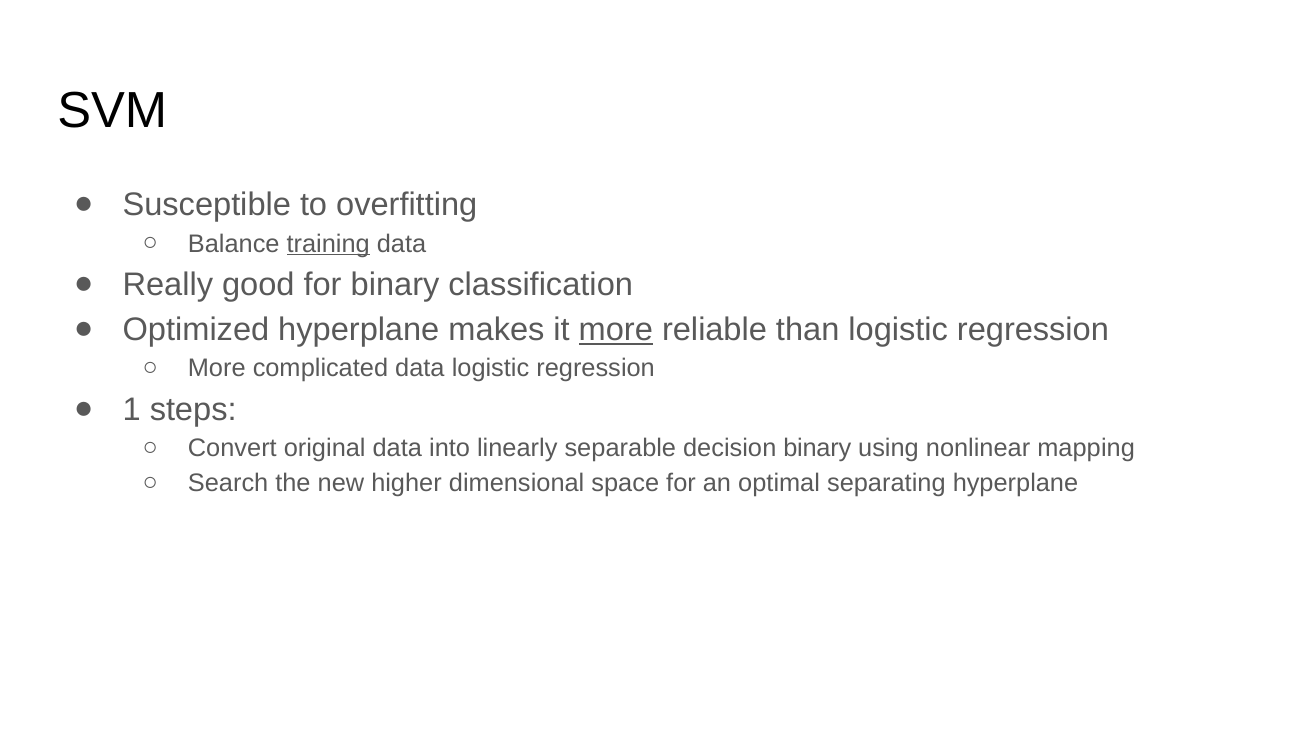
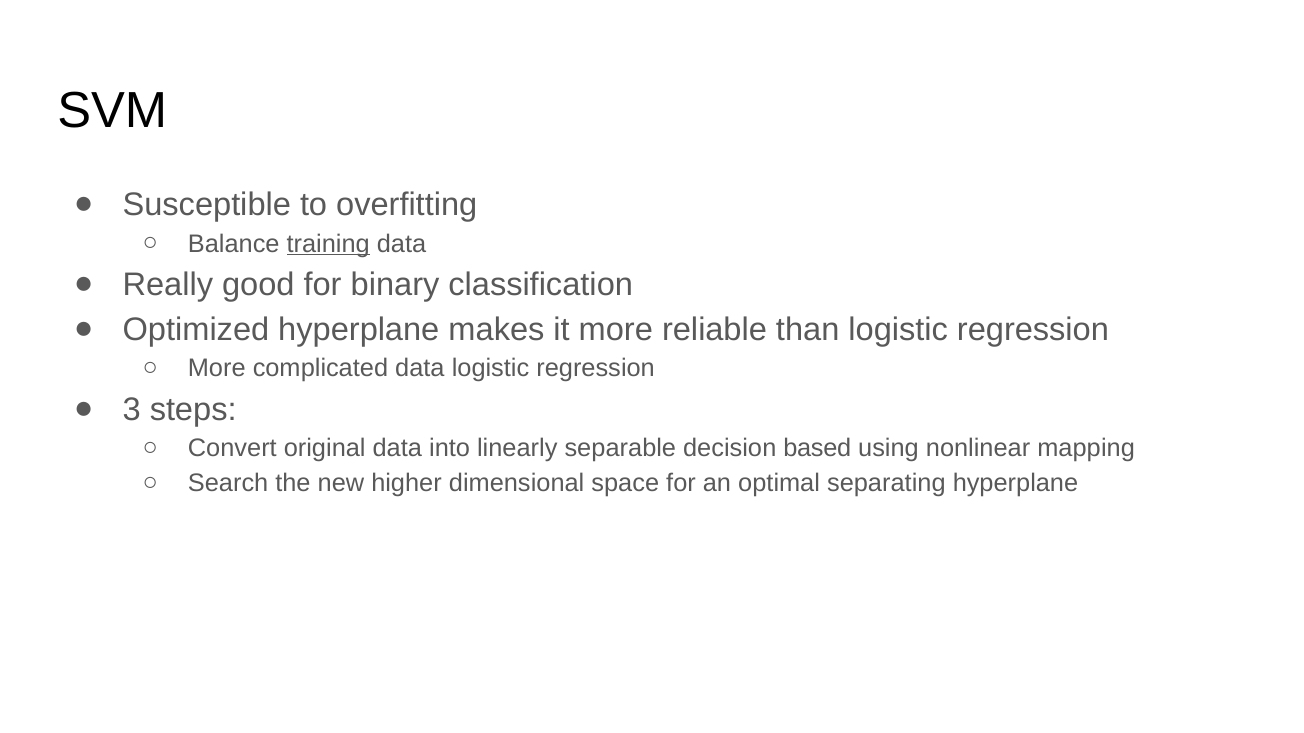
more underline: present -> none (616, 330)
1: 1 -> 3 (132, 410)
decision binary: binary -> based (817, 449)
